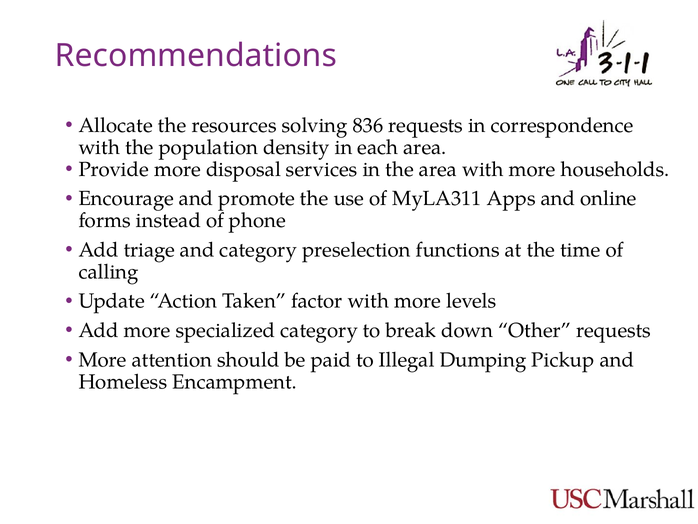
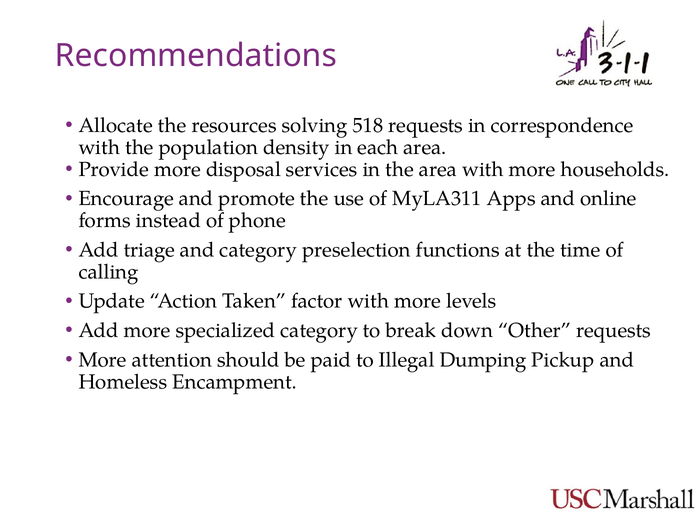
836: 836 -> 518 (368, 125)
